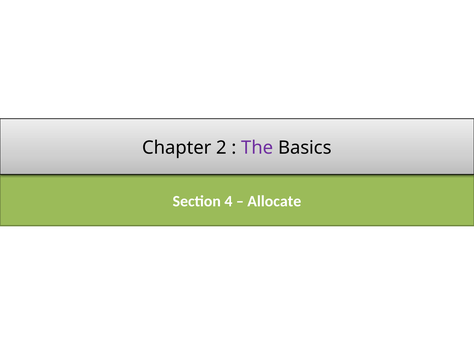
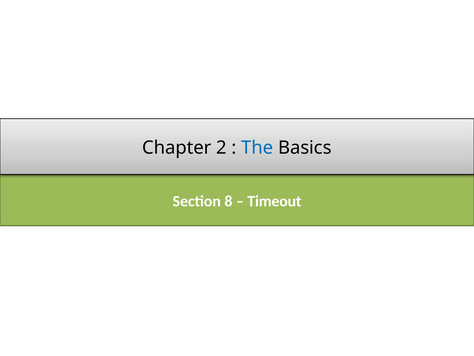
The colour: purple -> blue (257, 148)
4: 4 -> 8 (228, 201)
Allocate: Allocate -> Timeout (274, 201)
